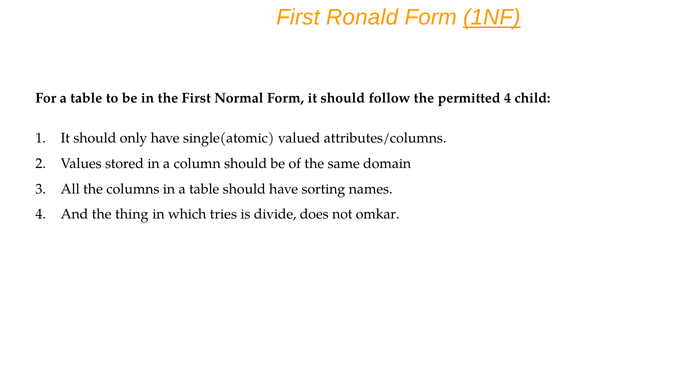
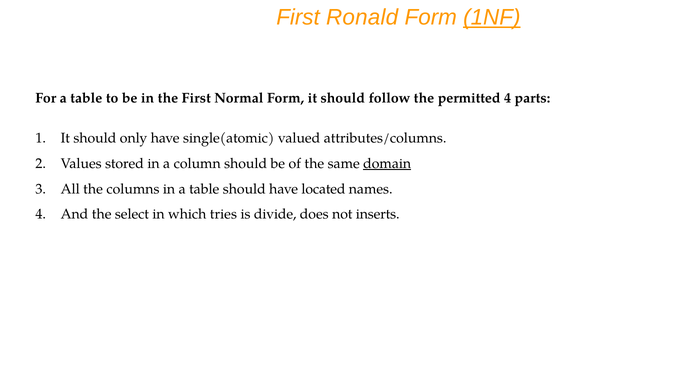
child: child -> parts (532, 98)
domain underline: none -> present (387, 163)
sorting: sorting -> located (323, 189)
thing: thing -> select (132, 214)
omkar: omkar -> inserts (378, 214)
